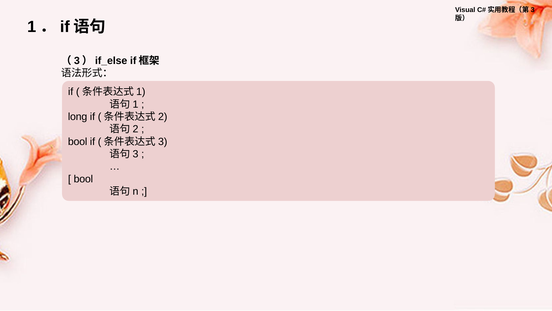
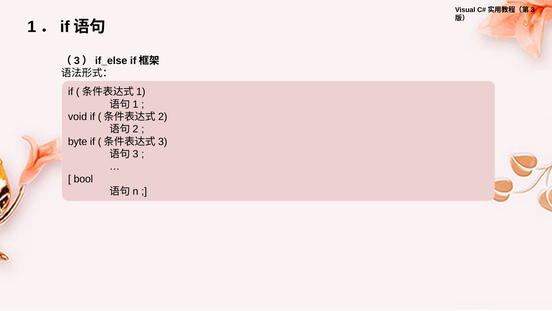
long: long -> void (78, 117)
bool: bool -> byte (78, 141)
